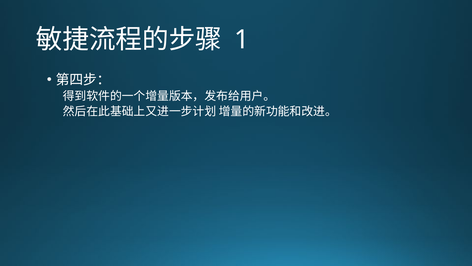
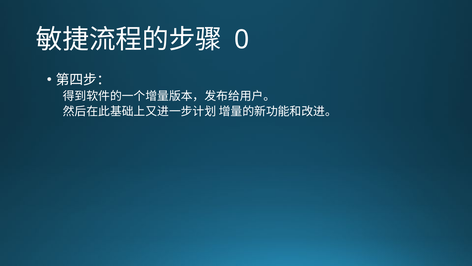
1: 1 -> 0 (242, 40)
